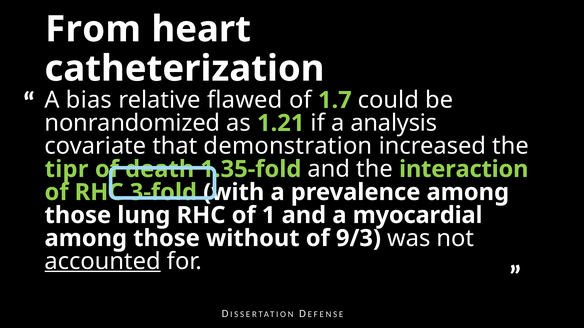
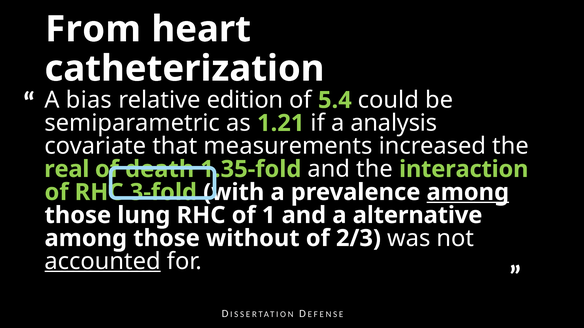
flawed: flawed -> edition (245, 100)
1.7: 1.7 -> 5.4 (335, 100)
nonrandomized: nonrandomized -> semiparametric (132, 123)
demonstration: demonstration -> measurements (288, 146)
tipr: tipr -> real (67, 169)
among underline: none -> present (468, 192)
myocardial: myocardial -> alternative (418, 216)
9/3: 9/3 -> 2/3 (358, 239)
